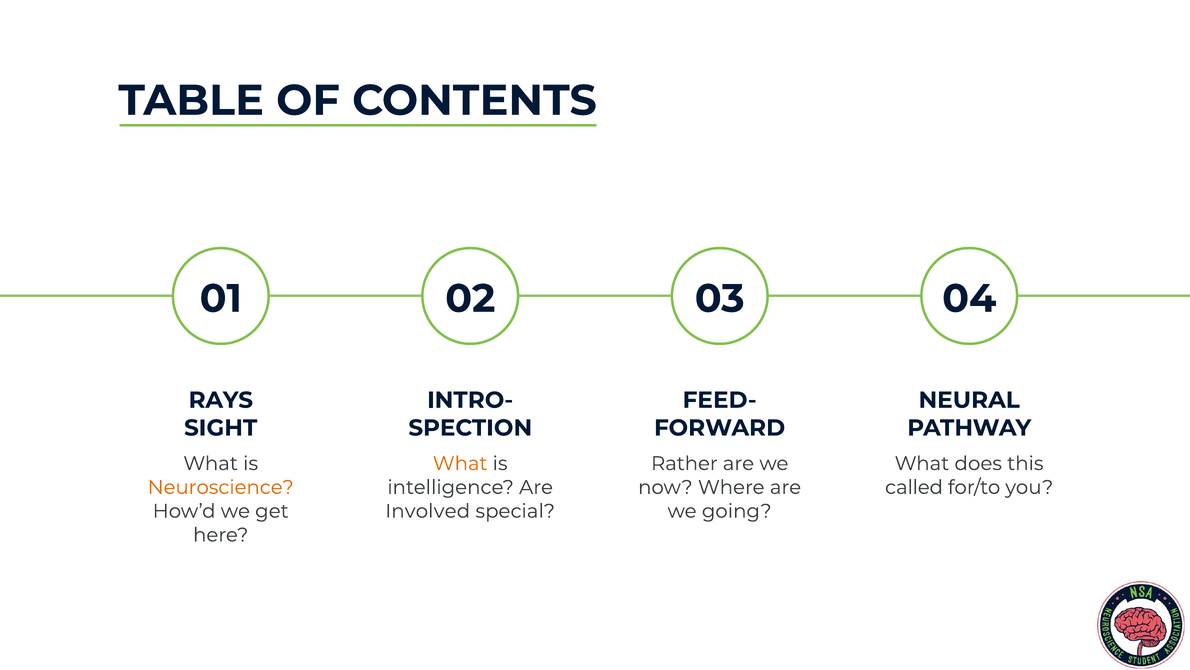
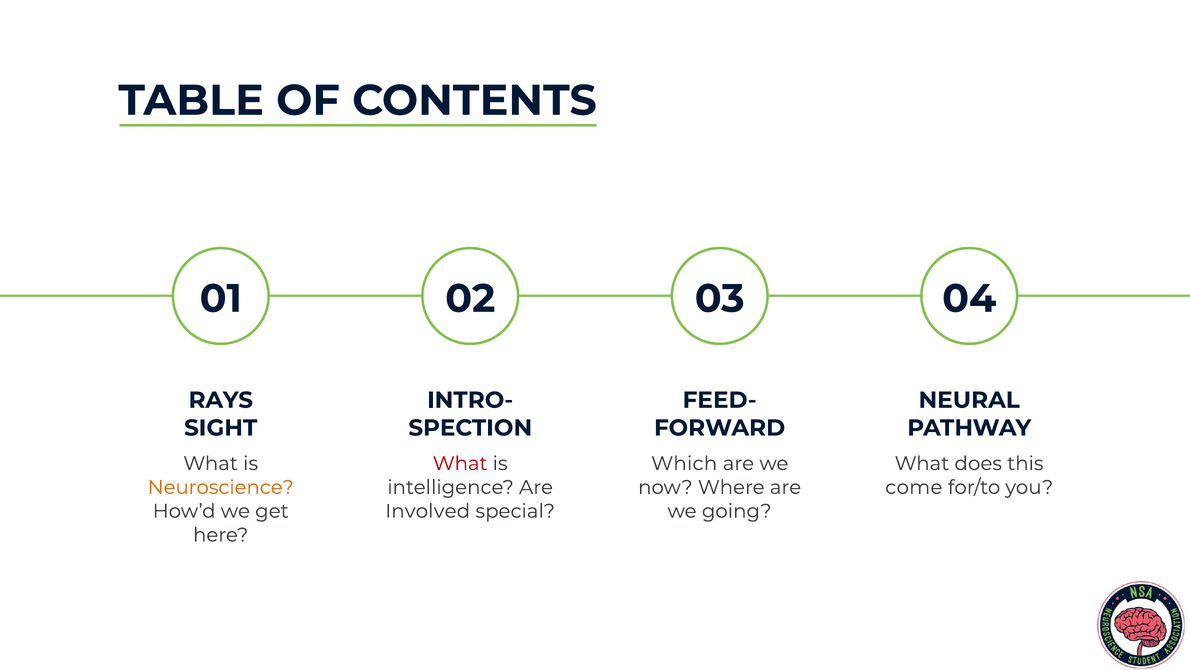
What colour: orange -> red (460, 463)
Rather: Rather -> Which (684, 463)
called: called -> come (914, 487)
